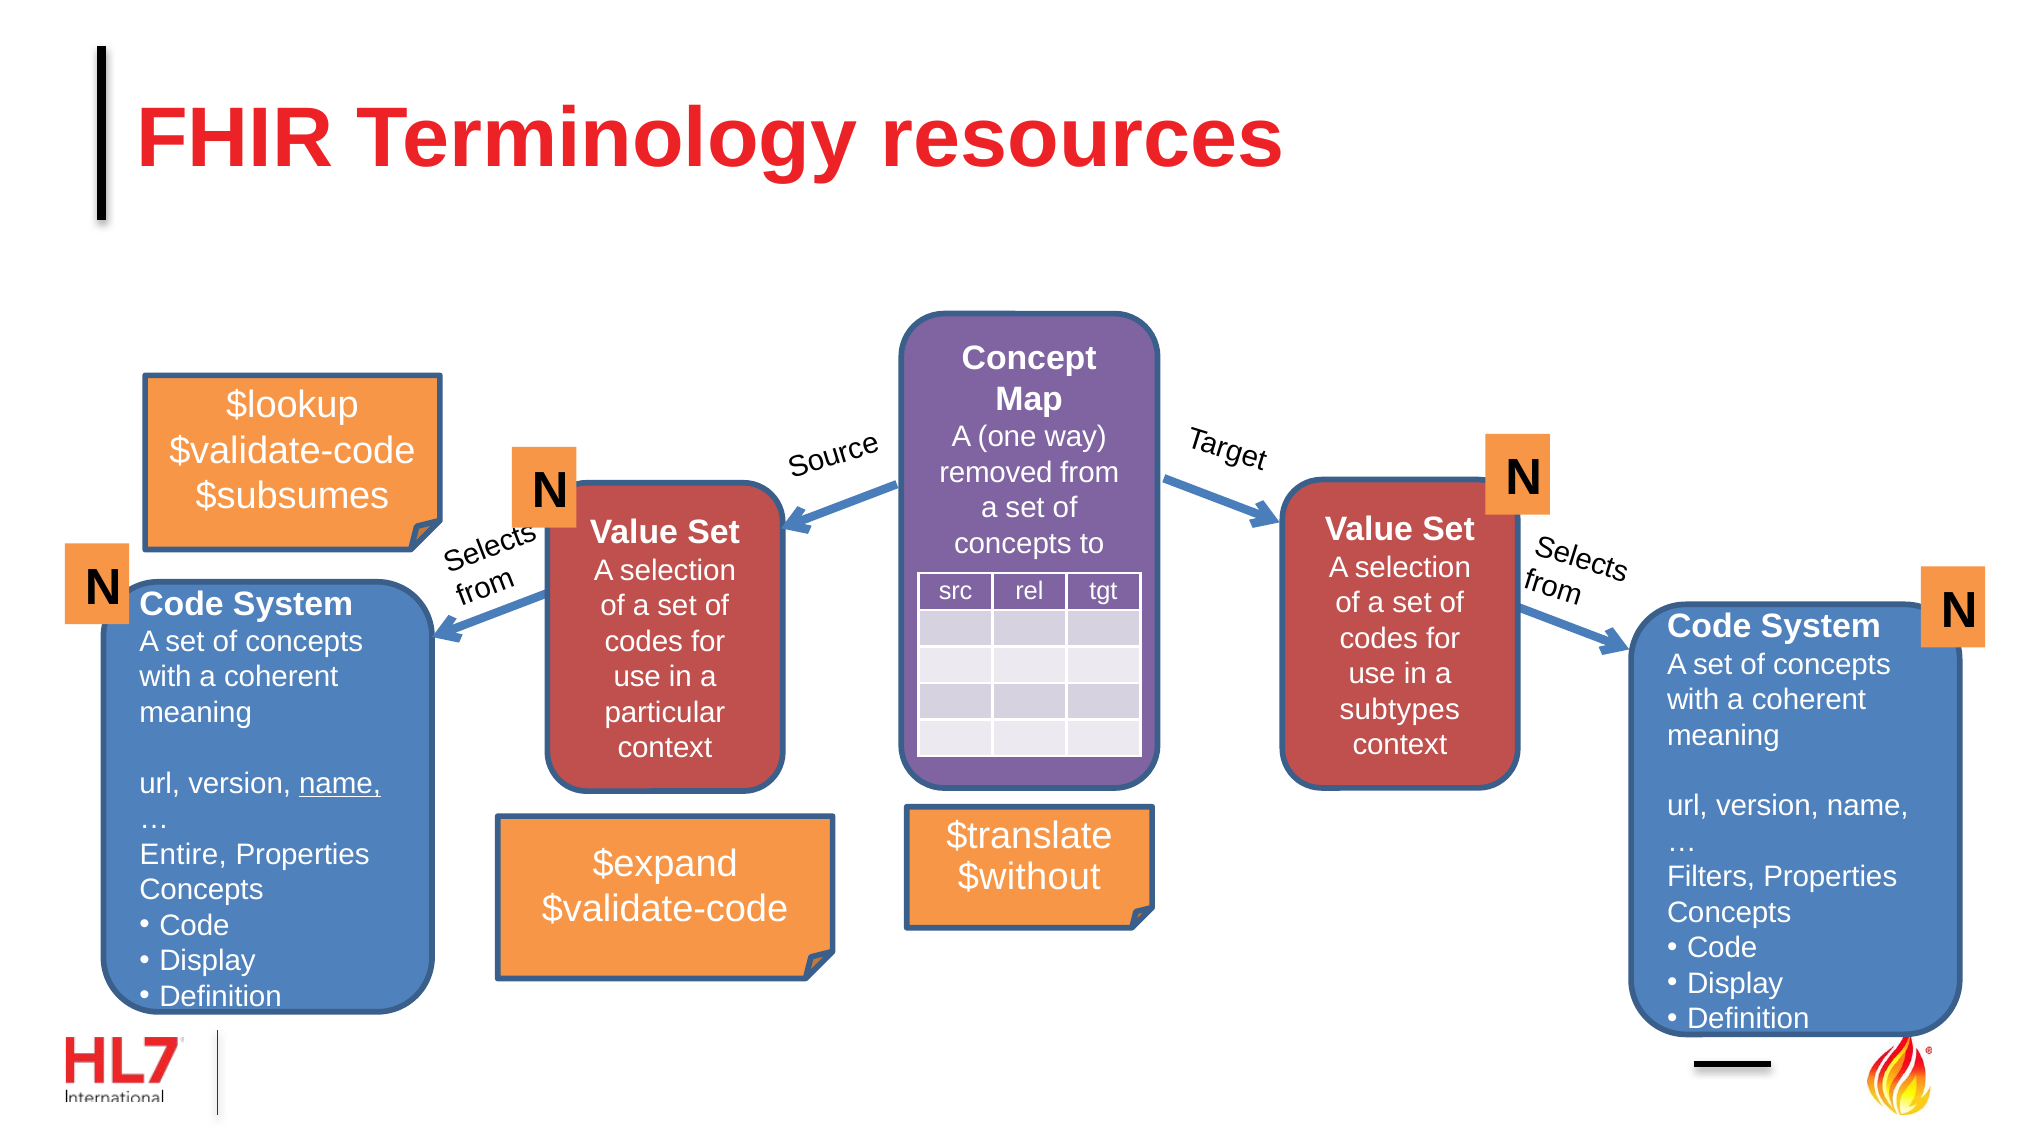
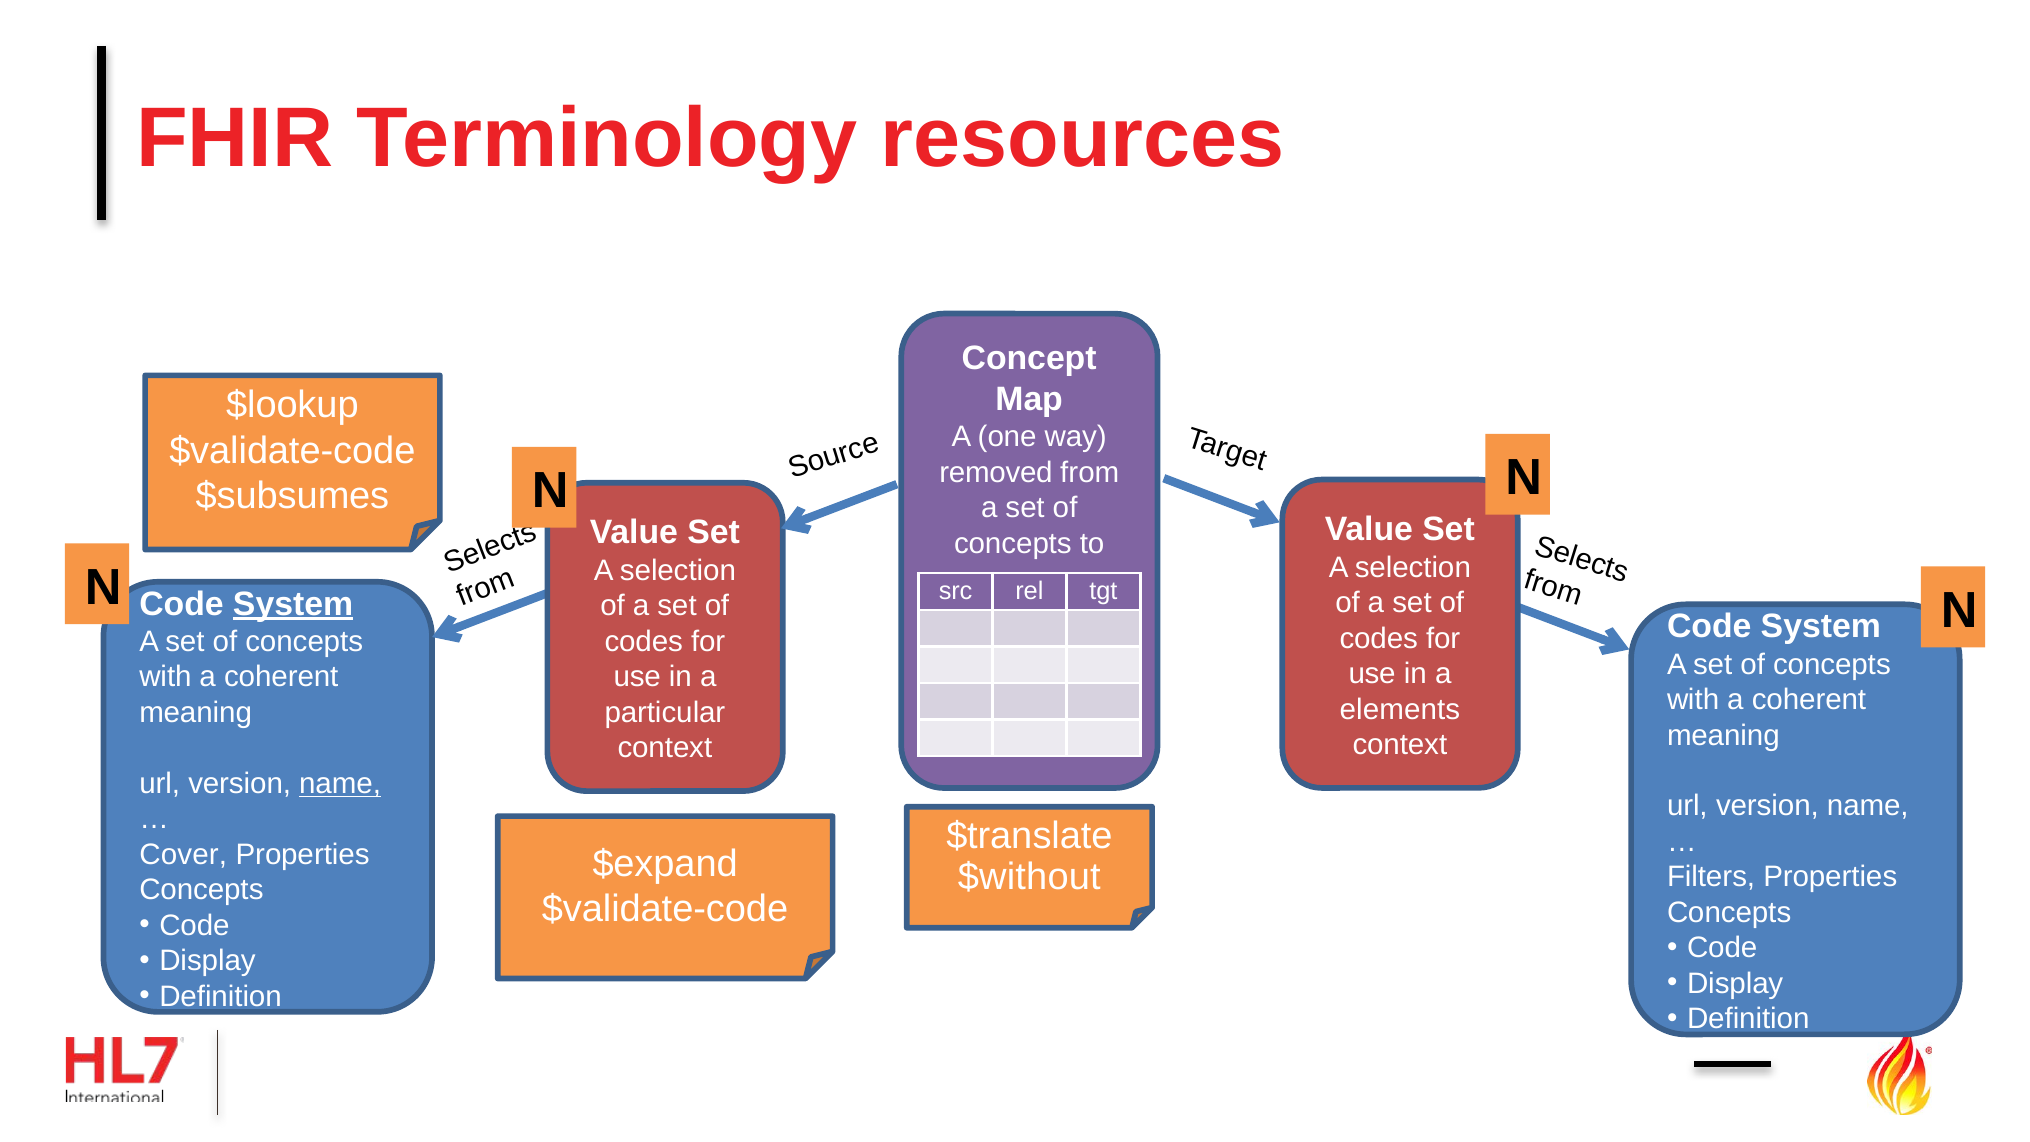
System underline: none -> present (293, 604)
subtypes: subtypes -> elements (1400, 709)
Entire: Entire -> Cover (183, 855)
